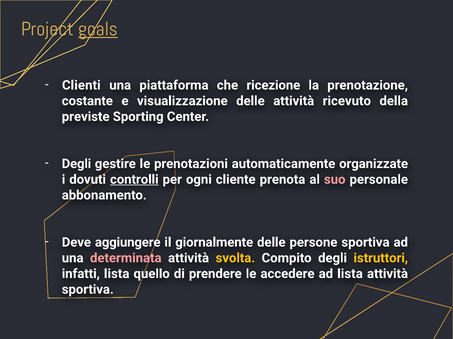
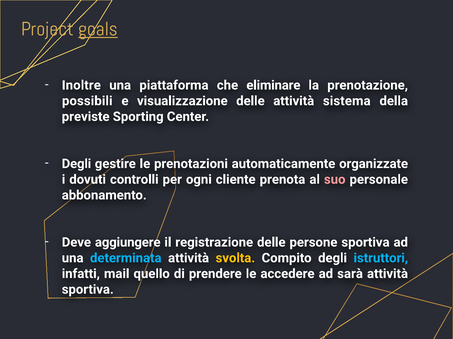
Clienti: Clienti -> Inoltre (81, 85)
ricezione: ricezione -> eliminare (273, 85)
costante: costante -> possibili (87, 101)
ricevuto: ricevuto -> sistema (347, 101)
controlli underline: present -> none (134, 180)
giornalmente: giornalmente -> registrazione (214, 243)
determinata colour: pink -> light blue (126, 259)
istruttori colour: yellow -> light blue (381, 259)
infatti lista: lista -> mail (117, 274)
ad lista: lista -> sarà (350, 274)
